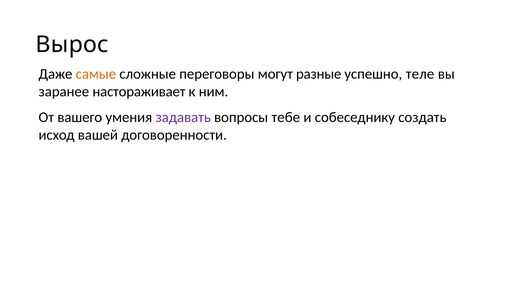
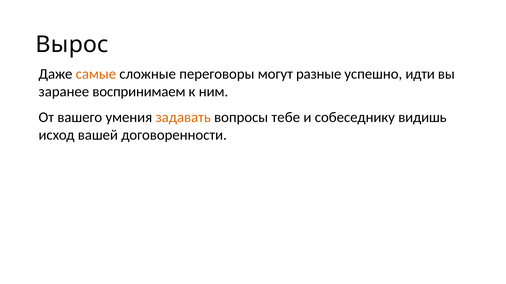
теле: теле -> идти (420, 74)
настораживает: настораживает -> воспринимаем (139, 92)
задавать colour: purple -> orange (183, 118)
создать: создать -> видишь (422, 118)
